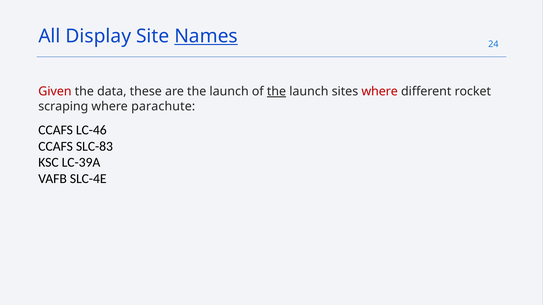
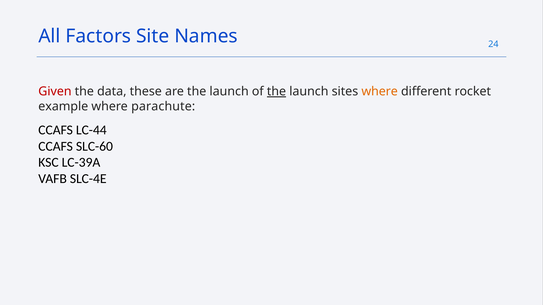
Display: Display -> Factors (98, 36)
Names underline: present -> none (206, 36)
where colour: red -> orange (380, 92)
scraping: scraping -> example (63, 107)
LC-46: LC-46 -> LC-44 (91, 130)
SLC-83: SLC-83 -> SLC-60 (94, 146)
